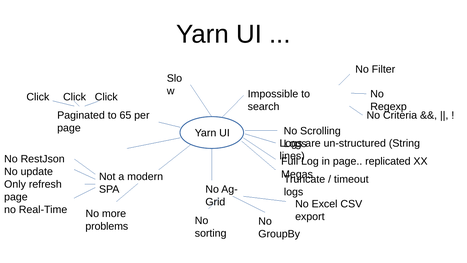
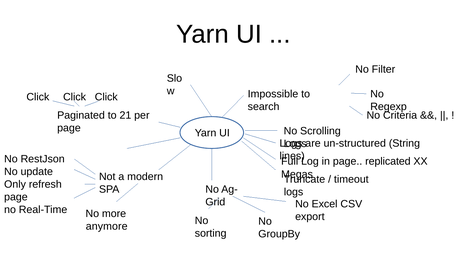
65: 65 -> 21 (125, 115)
problems: problems -> anymore (107, 226)
